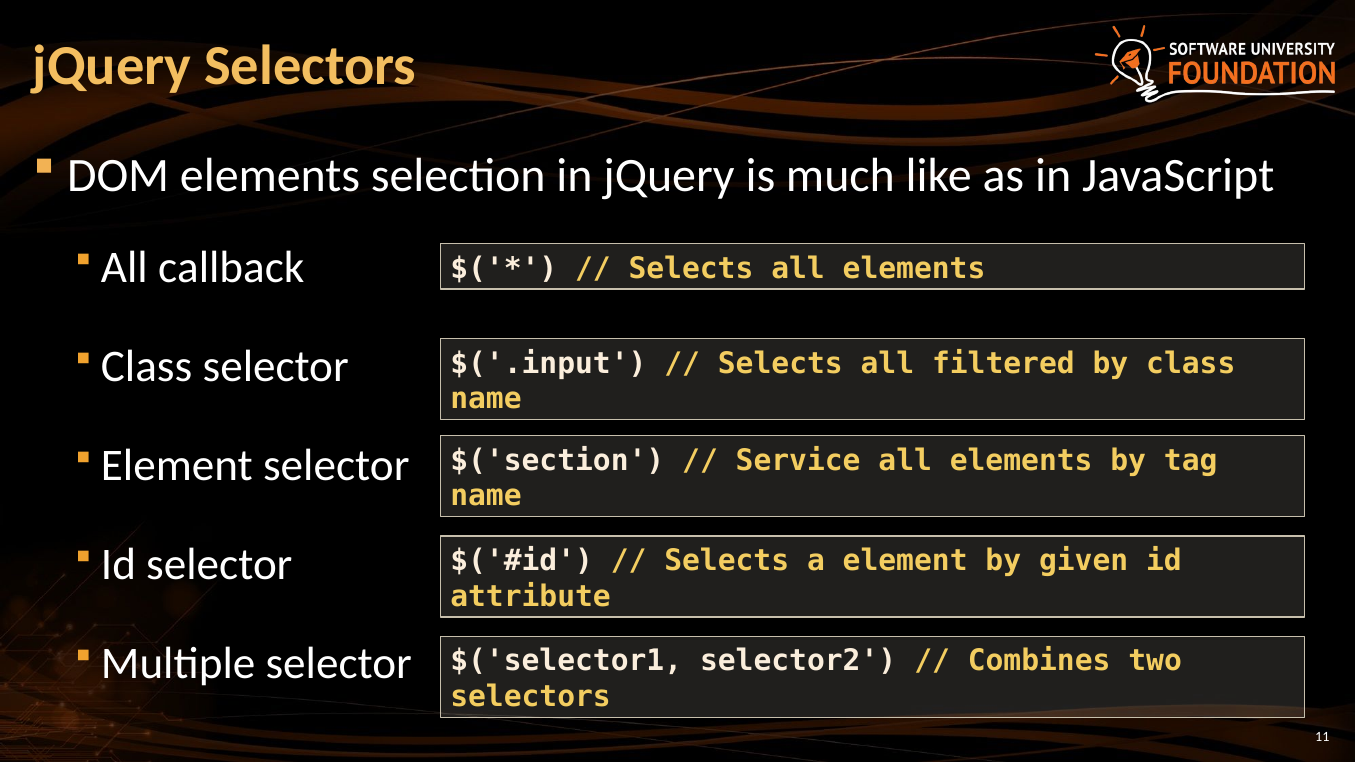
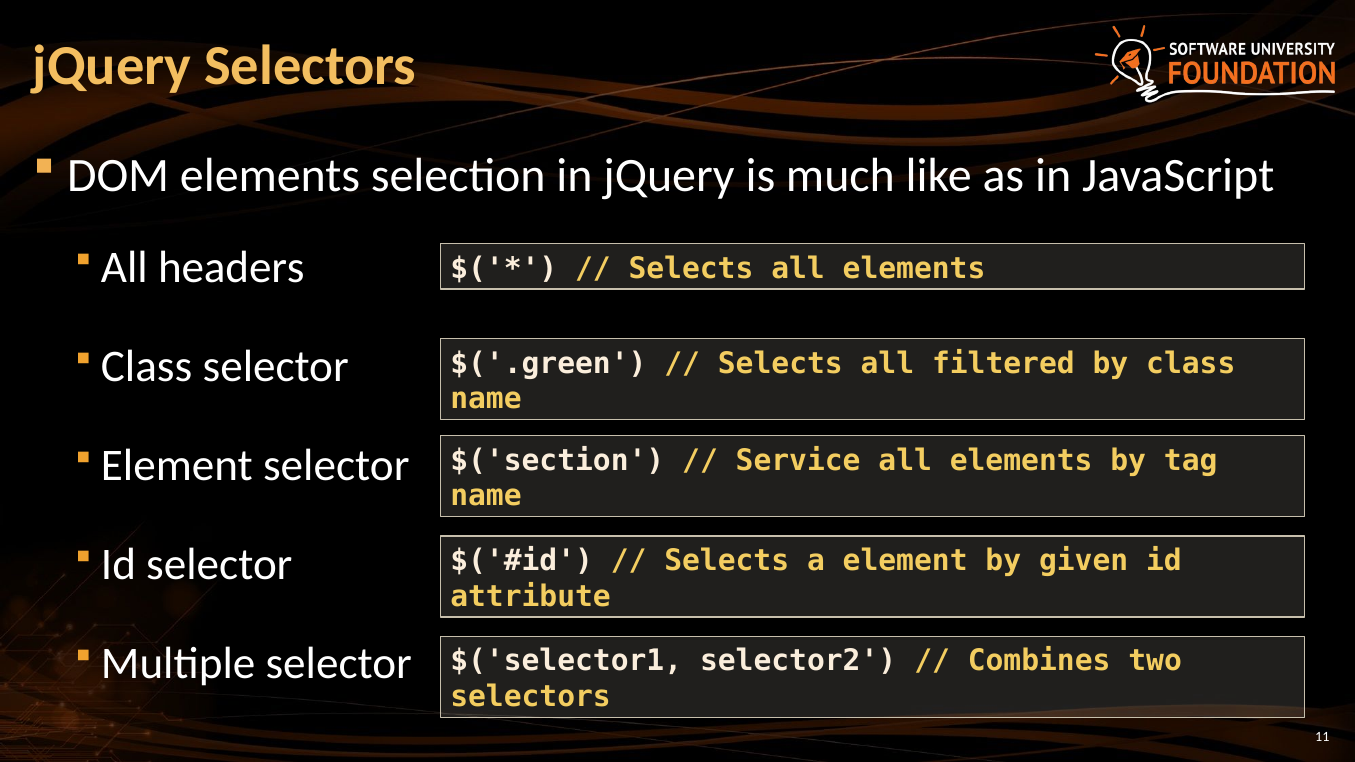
callback: callback -> headers (231, 268)
$('.input: $('.input -> $('.green (548, 364)
